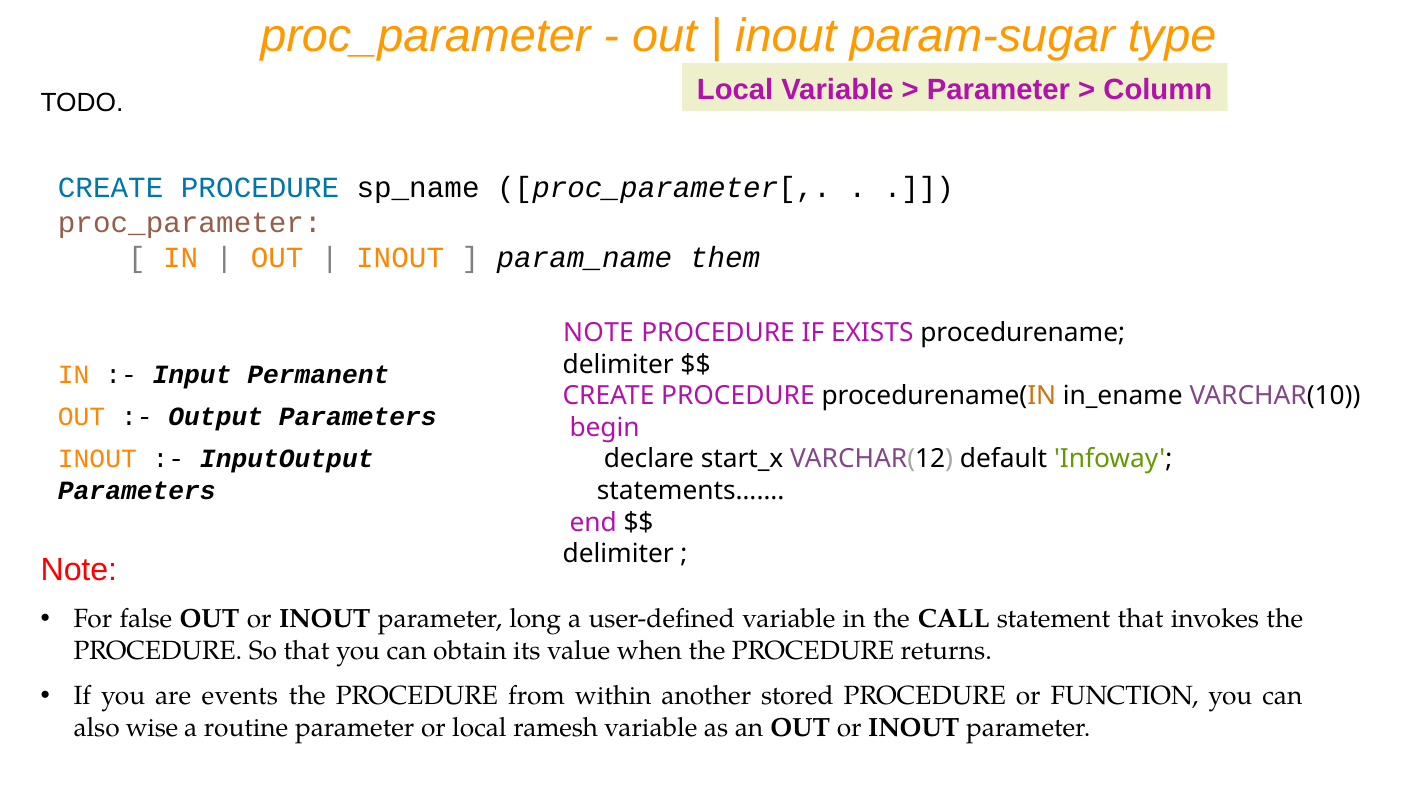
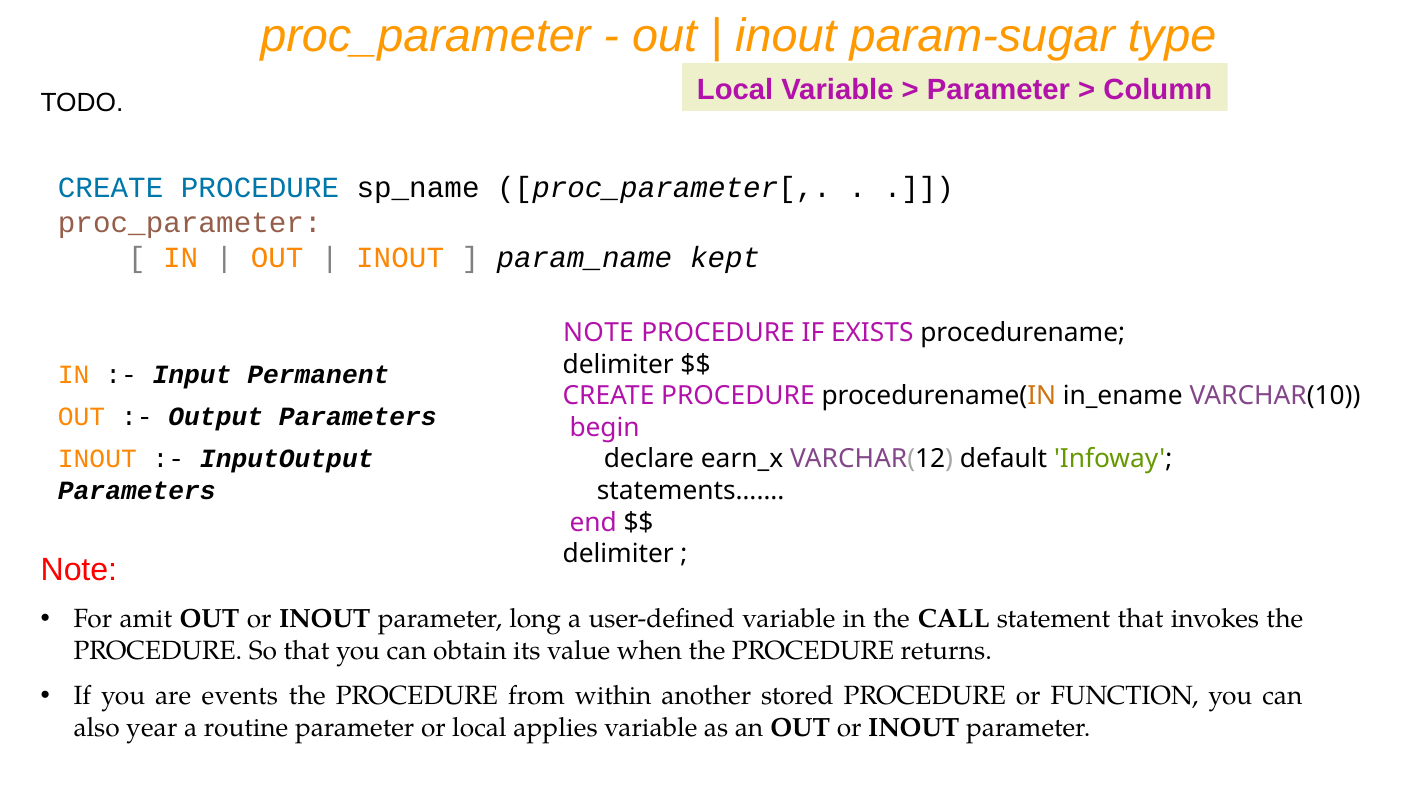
them: them -> kept (725, 258)
start_x: start_x -> earn_x (742, 459)
false: false -> amit (146, 619)
wise: wise -> year (152, 728)
ramesh: ramesh -> applies (555, 728)
